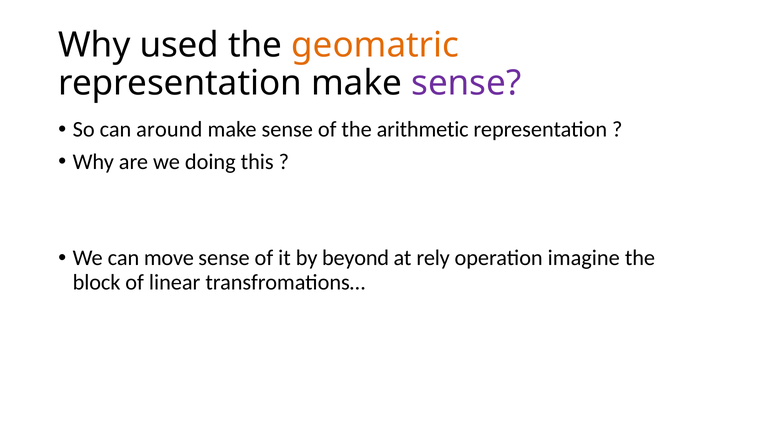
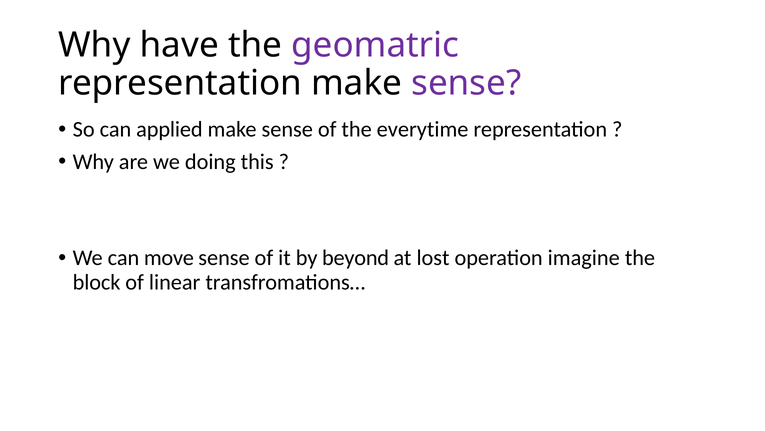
used: used -> have (179, 45)
geomatric colour: orange -> purple (375, 45)
around: around -> applied (169, 129)
arithmetic: arithmetic -> everytime (423, 129)
rely: rely -> lost (433, 258)
